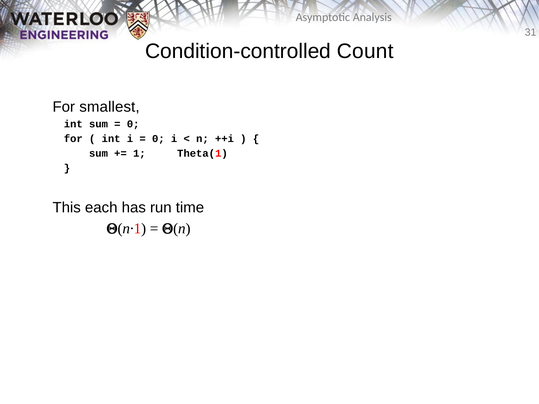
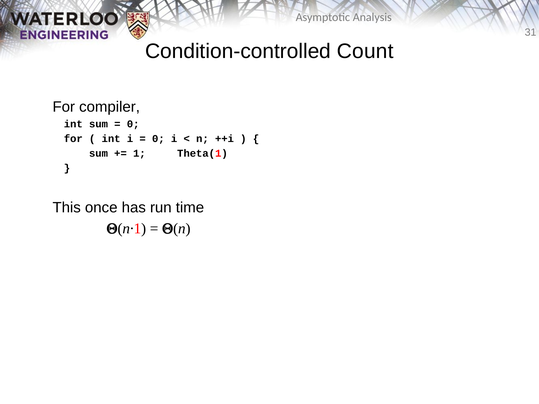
smallest: smallest -> compiler (110, 107)
each: each -> once (101, 208)
